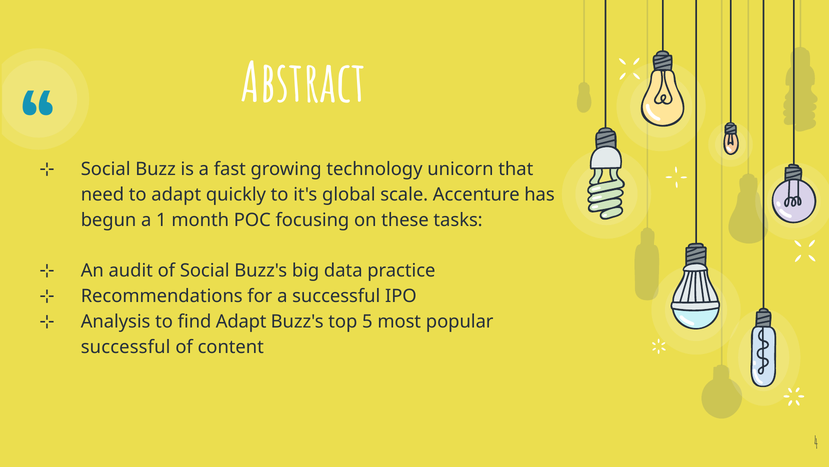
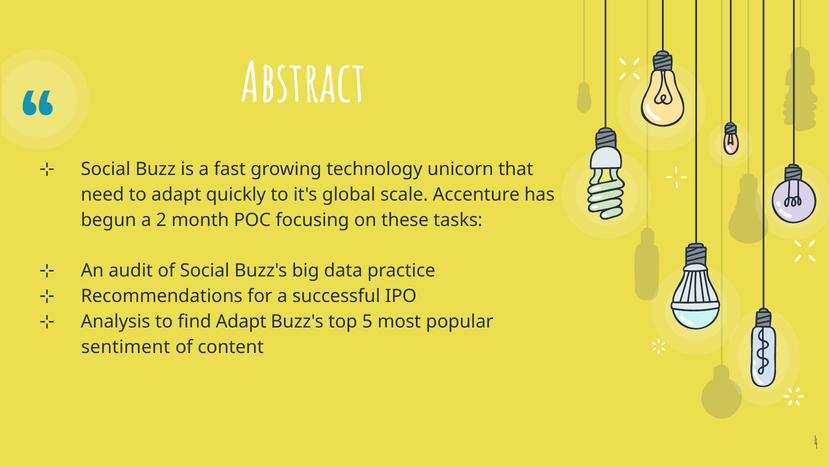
1: 1 -> 2 (161, 220)
successful: successful -> sentiment (126, 347)
